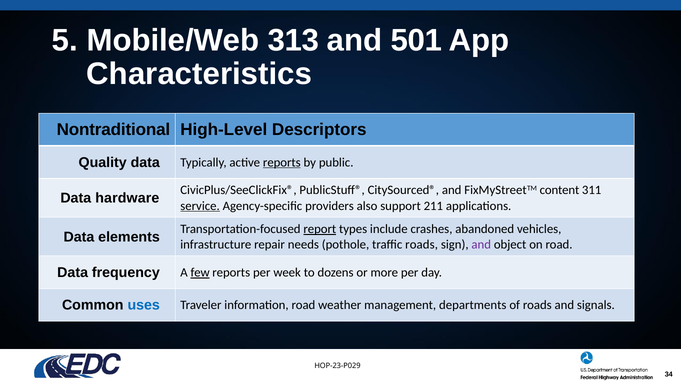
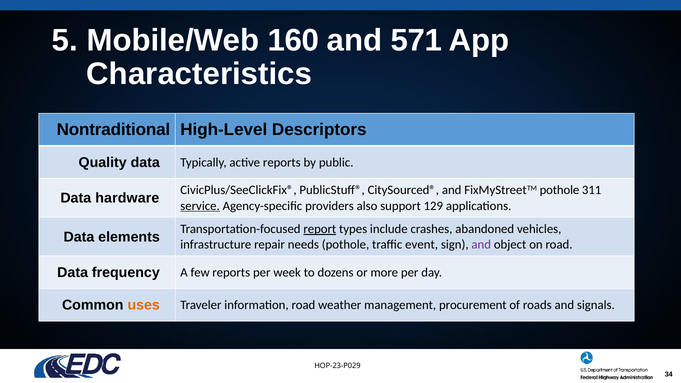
313: 313 -> 160 (293, 40)
501: 501 -> 571 (416, 40)
reports underline: present -> none (282, 162)
FixMyStreetTM content: content -> pothole (559, 190)
211: 211 -> 129 (433, 206)
traffic roads: roads -> event (422, 245)
few underline: present -> none (200, 272)
uses colour: blue -> orange (144, 305)
departments: departments -> procurement (473, 305)
